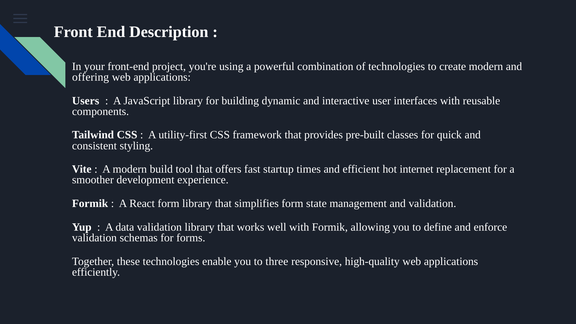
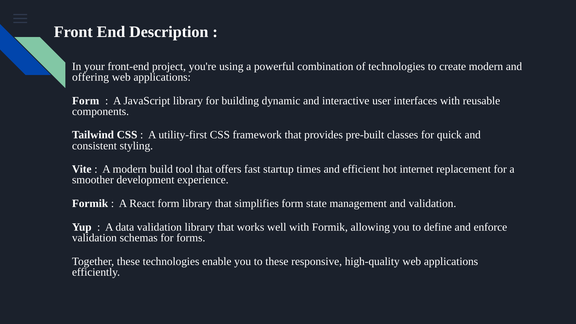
Users: Users -> Form (86, 101)
to three: three -> these (277, 261)
